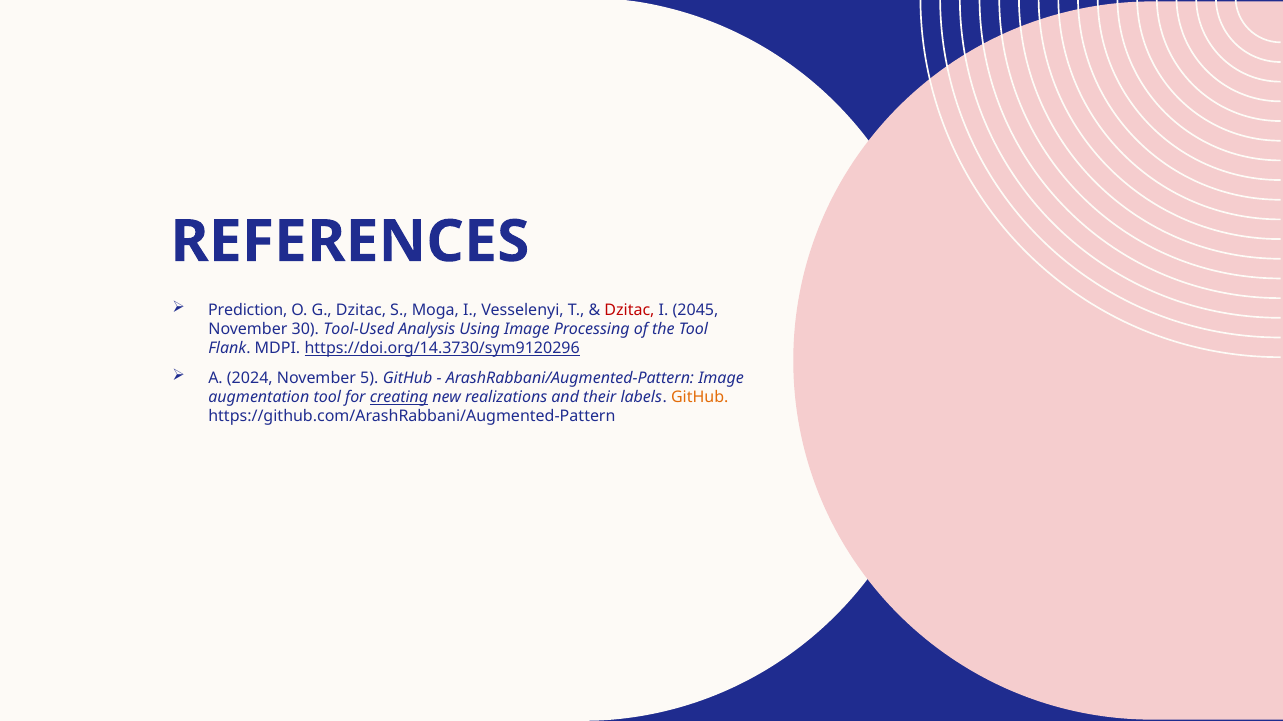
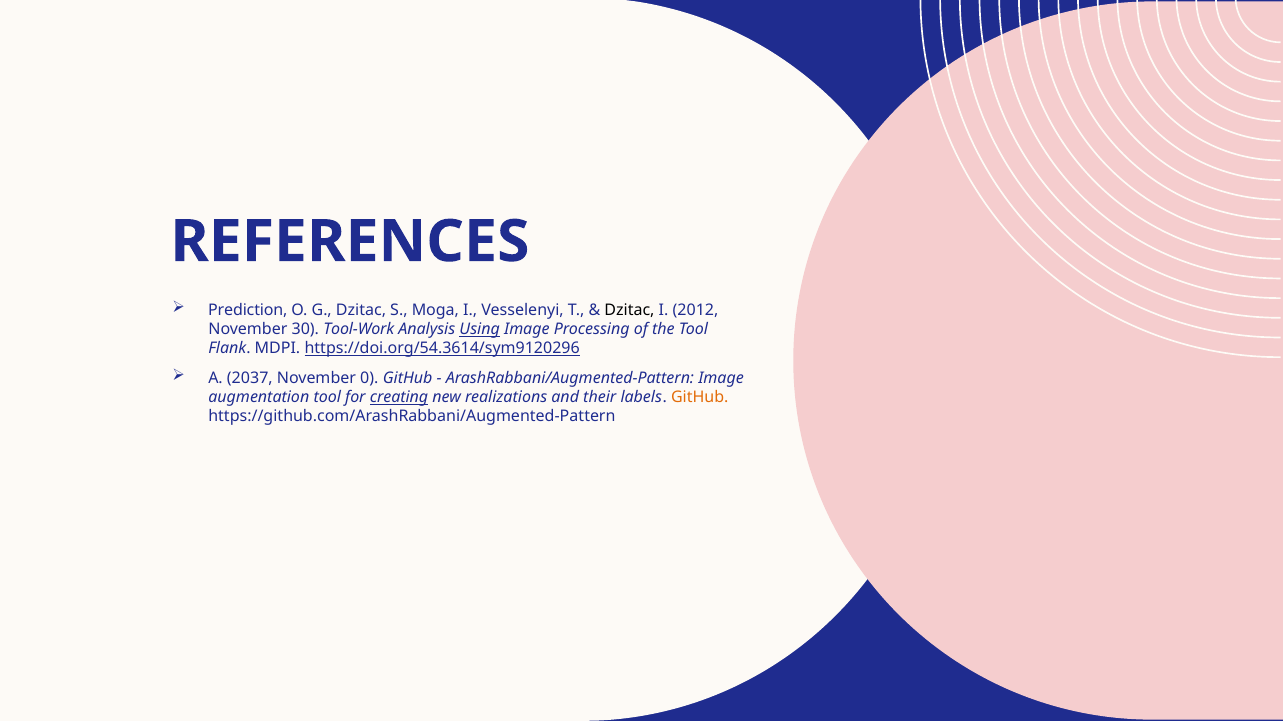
Dzitac colour: red -> black (629, 310)
2045: 2045 -> 2012 (696, 310)
Tool-Used: Tool-Used -> Tool-Work (359, 330)
Using underline: none -> present (480, 330)
https://doi.org/14.3730/sym9120296: https://doi.org/14.3730/sym9120296 -> https://doi.org/54.3614/sym9120296 (442, 349)
2024: 2024 -> 2037 (250, 378)
5: 5 -> 0 (369, 378)
